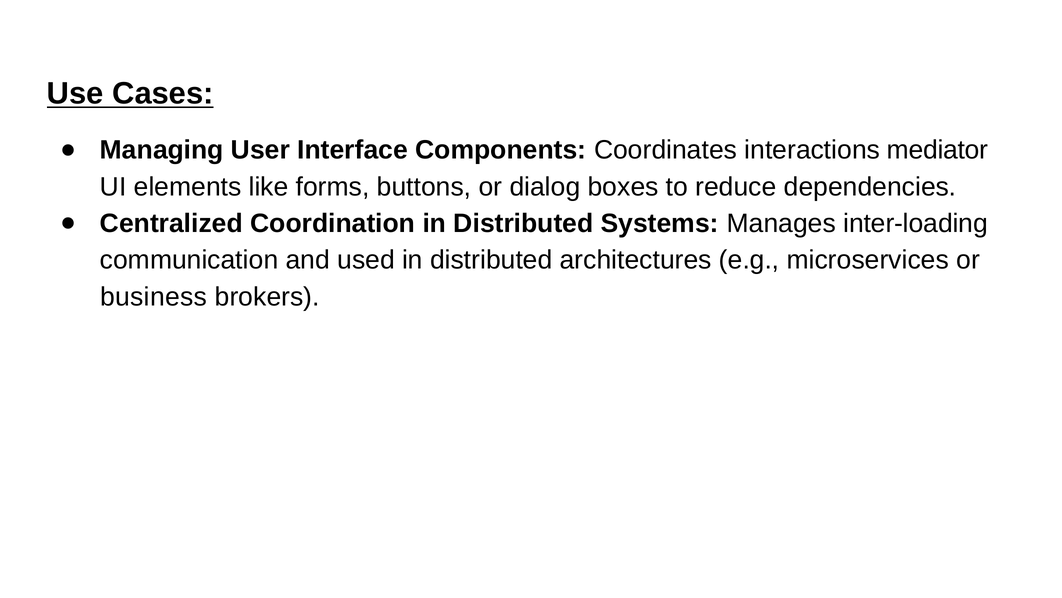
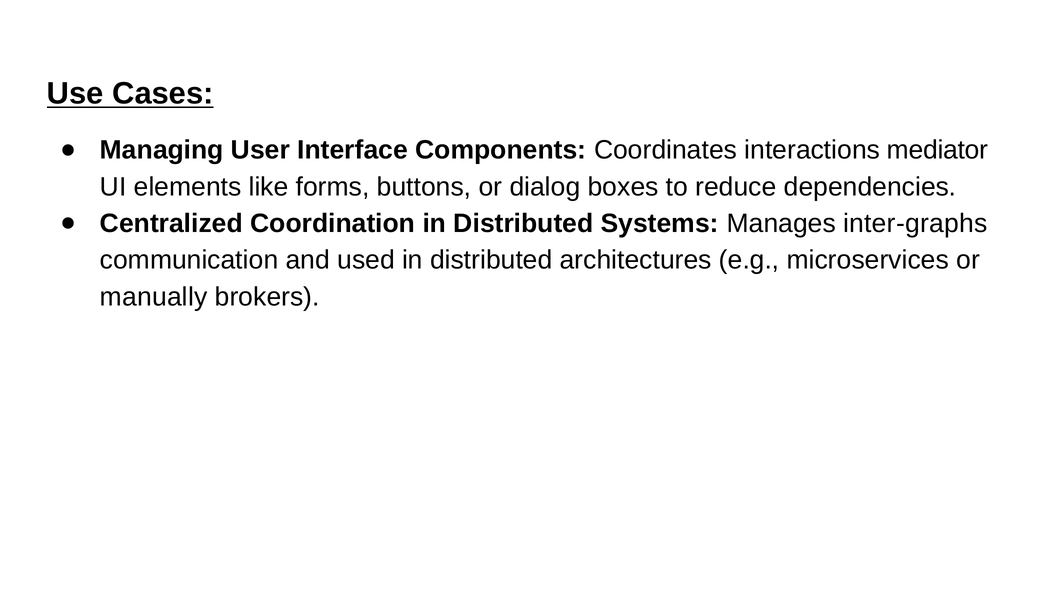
inter-loading: inter-loading -> inter-graphs (915, 223)
business: business -> manually (154, 297)
